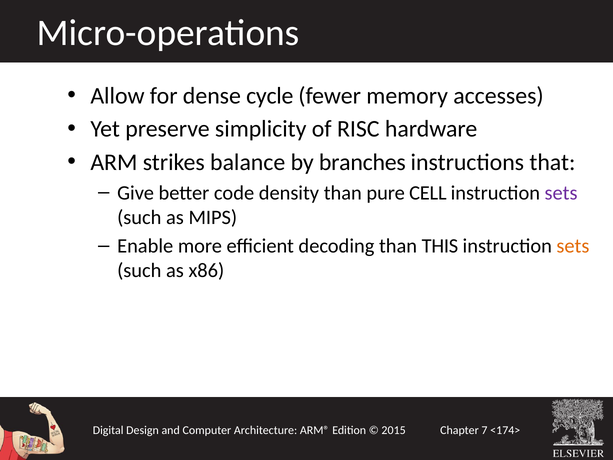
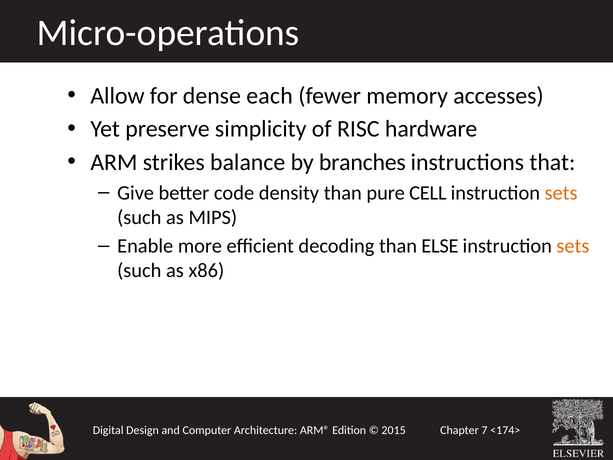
cycle: cycle -> each (270, 96)
sets colour: purple -> orange (561, 193)
THIS: THIS -> ELSE (440, 246)
